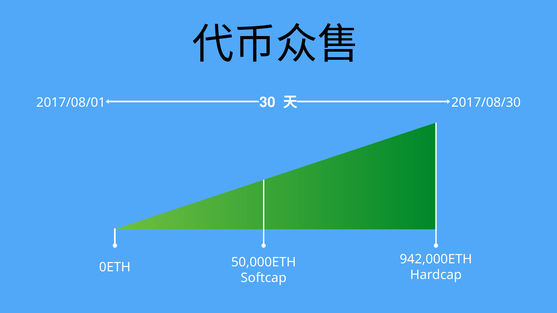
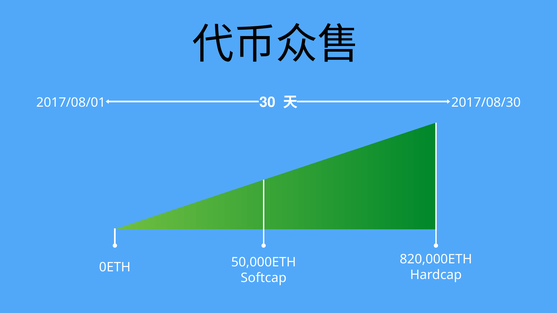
942,000ETH: 942,000ETH -> 820,000ETH (436, 259)
